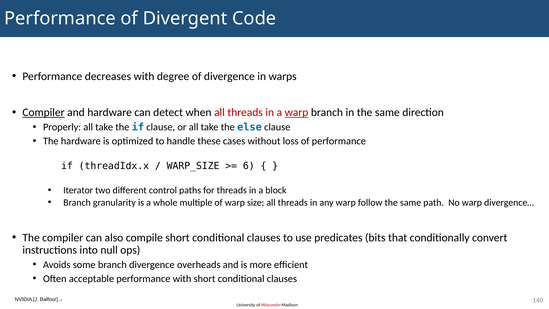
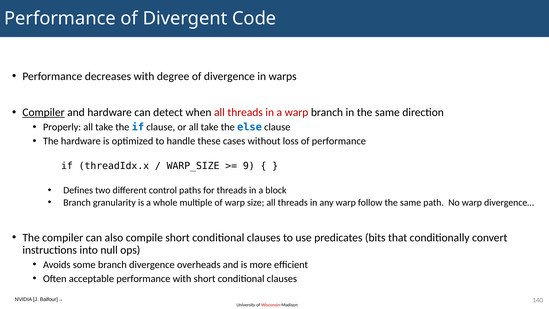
warp underline: present -> none (297, 112)
6: 6 -> 9 (249, 166)
Iterator: Iterator -> Defines (78, 190)
